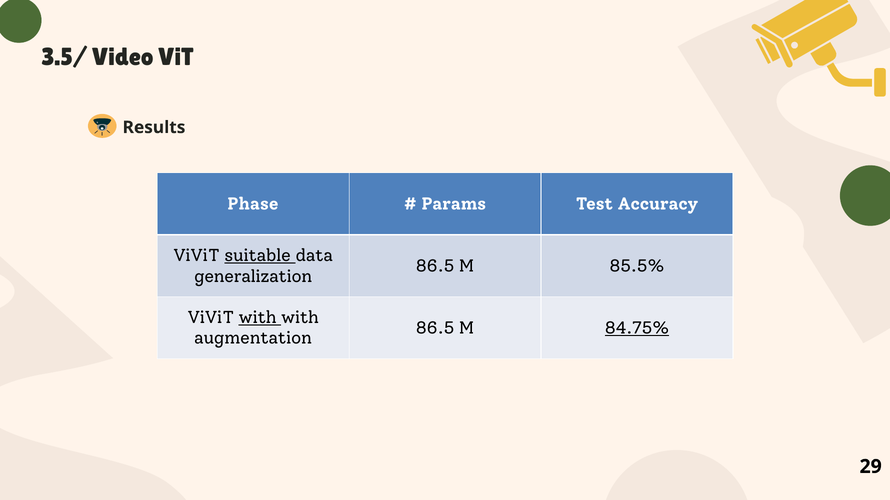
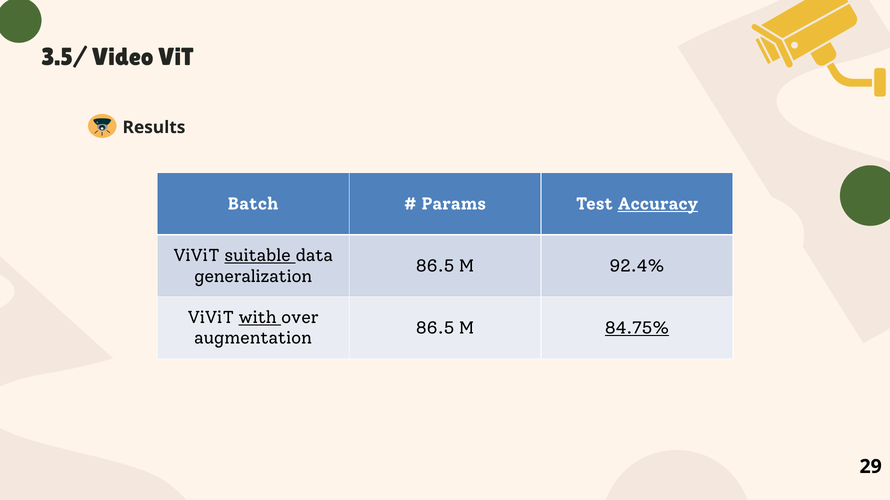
Phase: Phase -> Batch (253, 204)
Accuracy underline: none -> present (658, 204)
85.5%: 85.5% -> 92.4% (637, 266)
with with: with -> over (300, 318)
